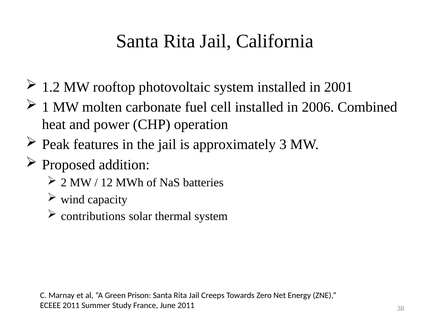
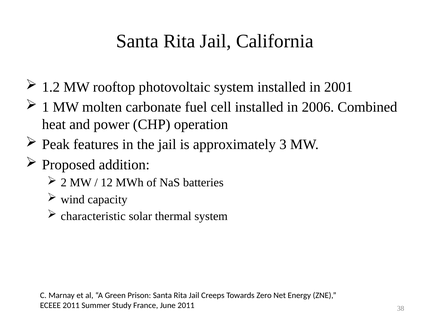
contributions: contributions -> characteristic (93, 216)
